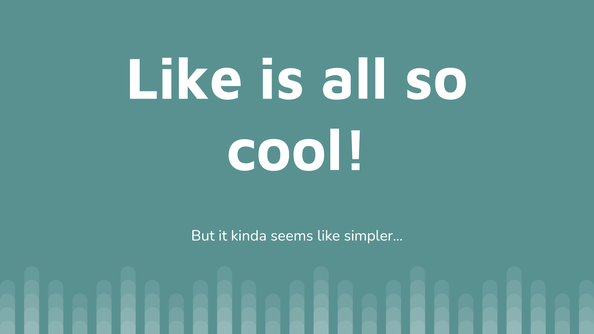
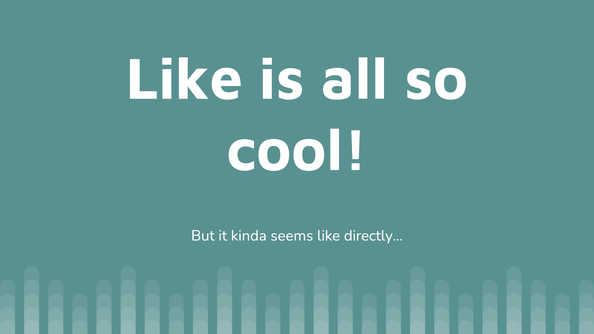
simpler: simpler -> directly (373, 236)
